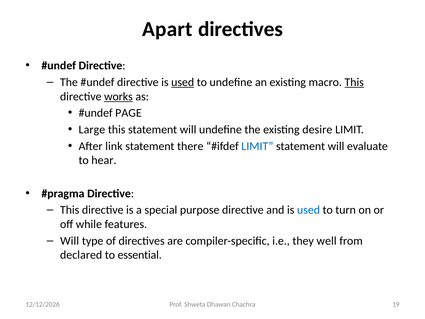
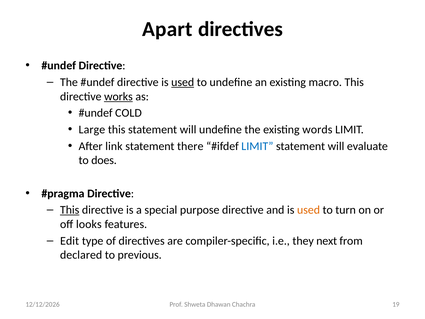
This underline: present -> none (354, 82)
PAGE: PAGE -> COLD (128, 113)
desire: desire -> words (317, 130)
hear: hear -> does (104, 160)
This underline: none -> present (70, 210)
used colour: blue -> orange (309, 210)
while: while -> looks (89, 224)
Will: Will -> Edit (70, 241)
well: well -> next (327, 241)
essential: essential -> previous (140, 255)
